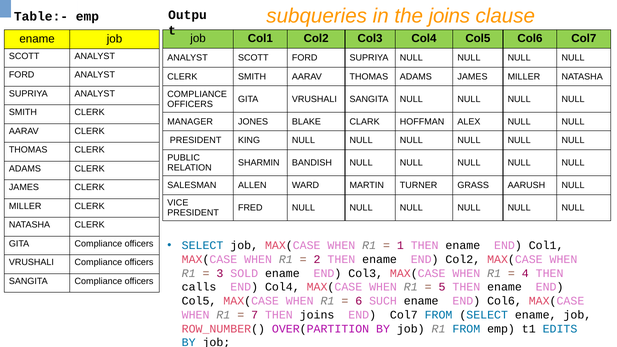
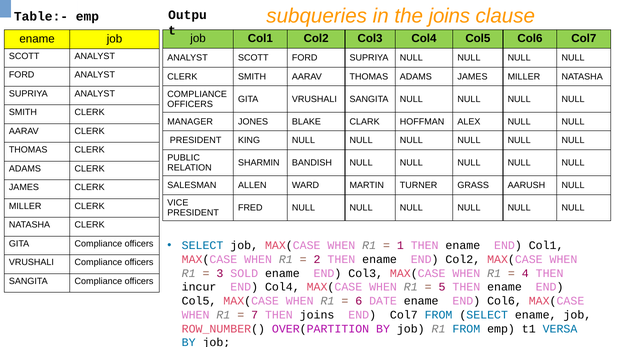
calls: calls -> incur (199, 287)
SUCH: SUCH -> DATE (383, 301)
EDITS: EDITS -> VERSA (560, 329)
